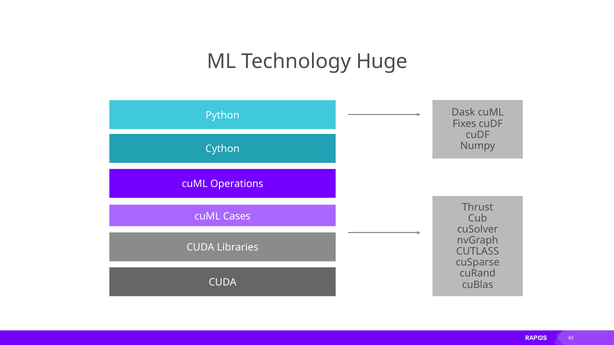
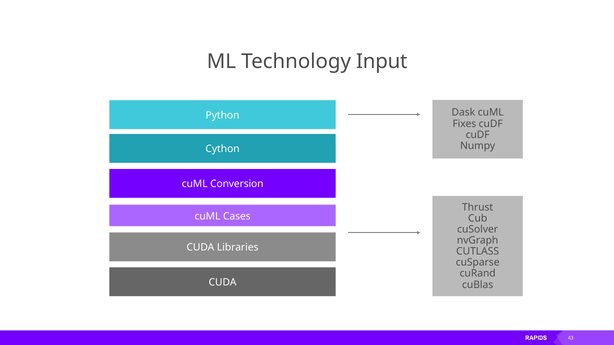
Huge: Huge -> Input (382, 62)
Operations: Operations -> Conversion (237, 184)
